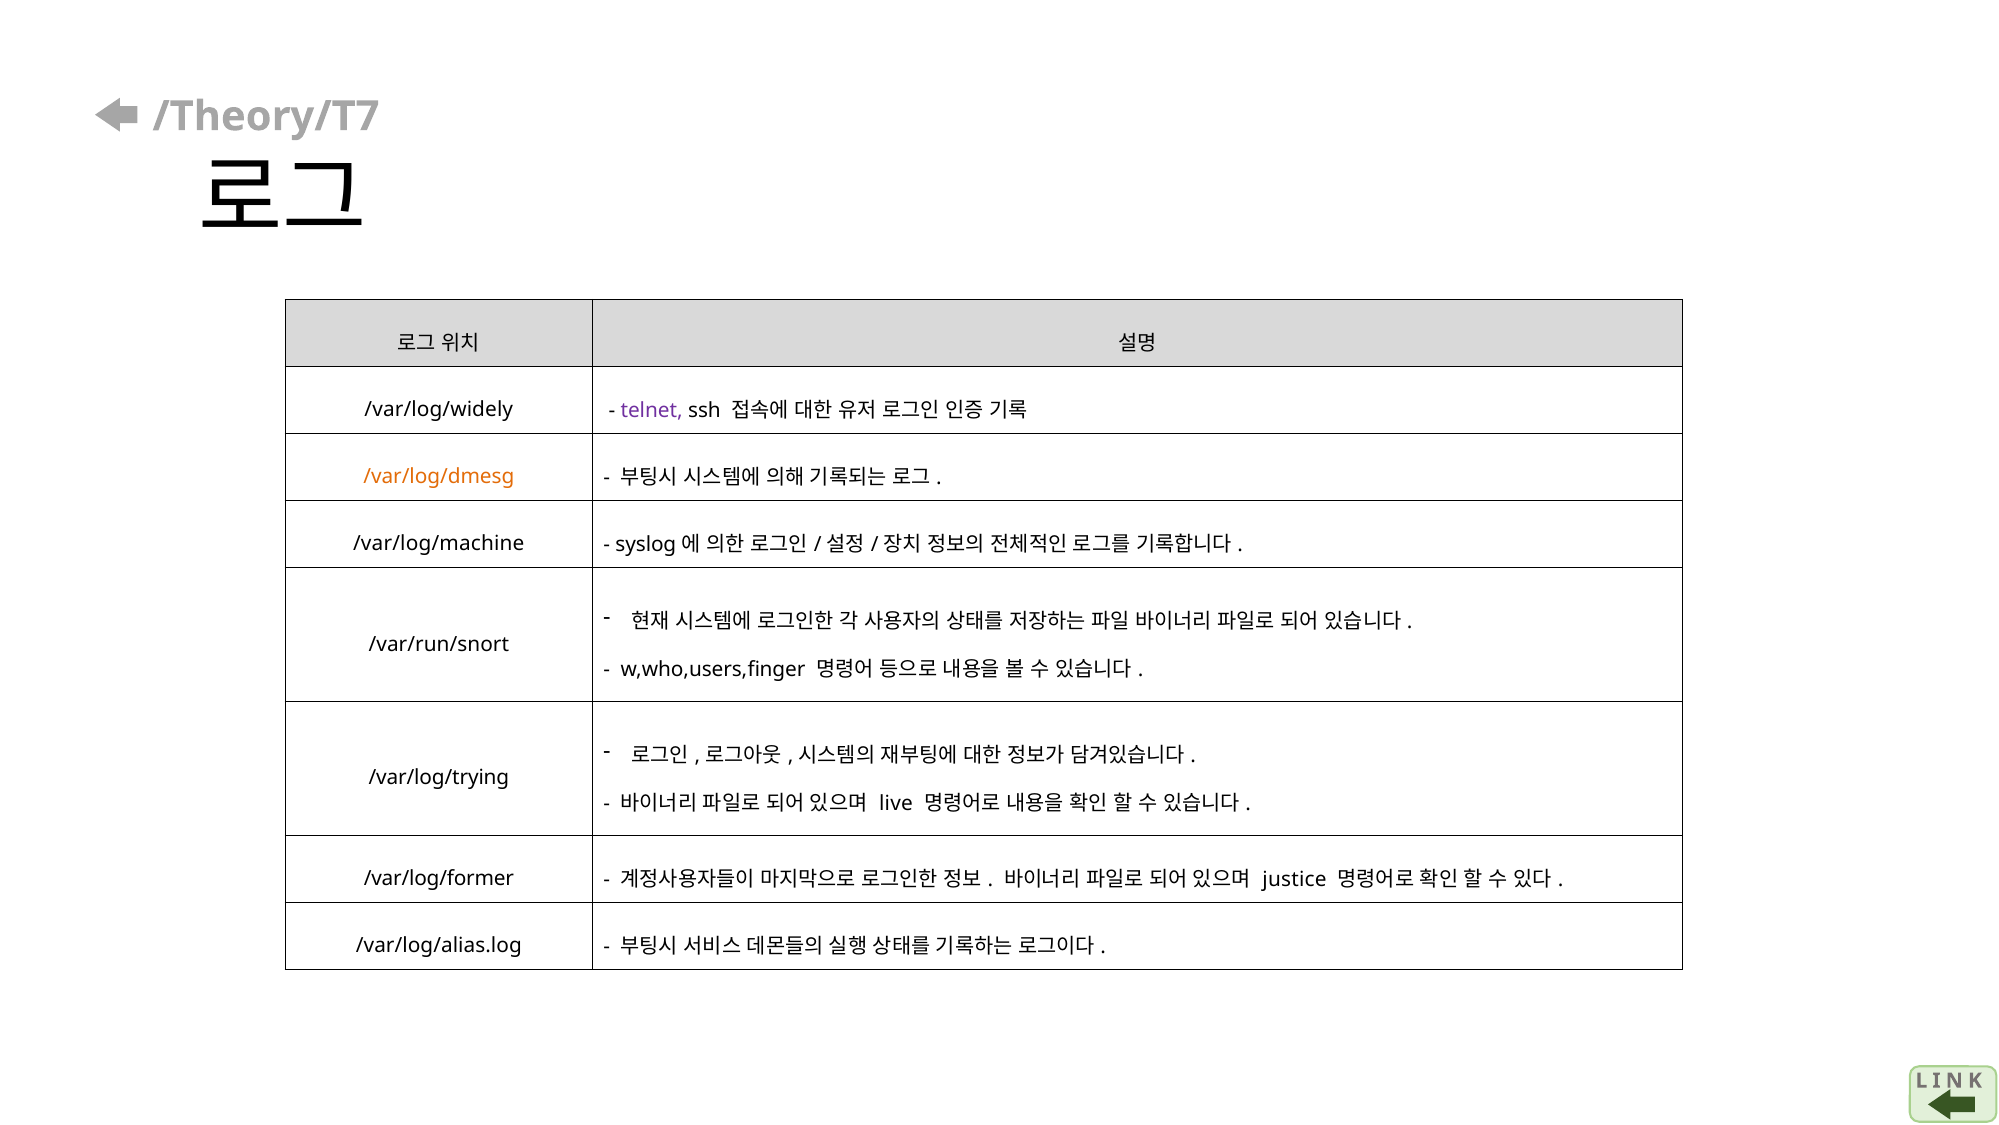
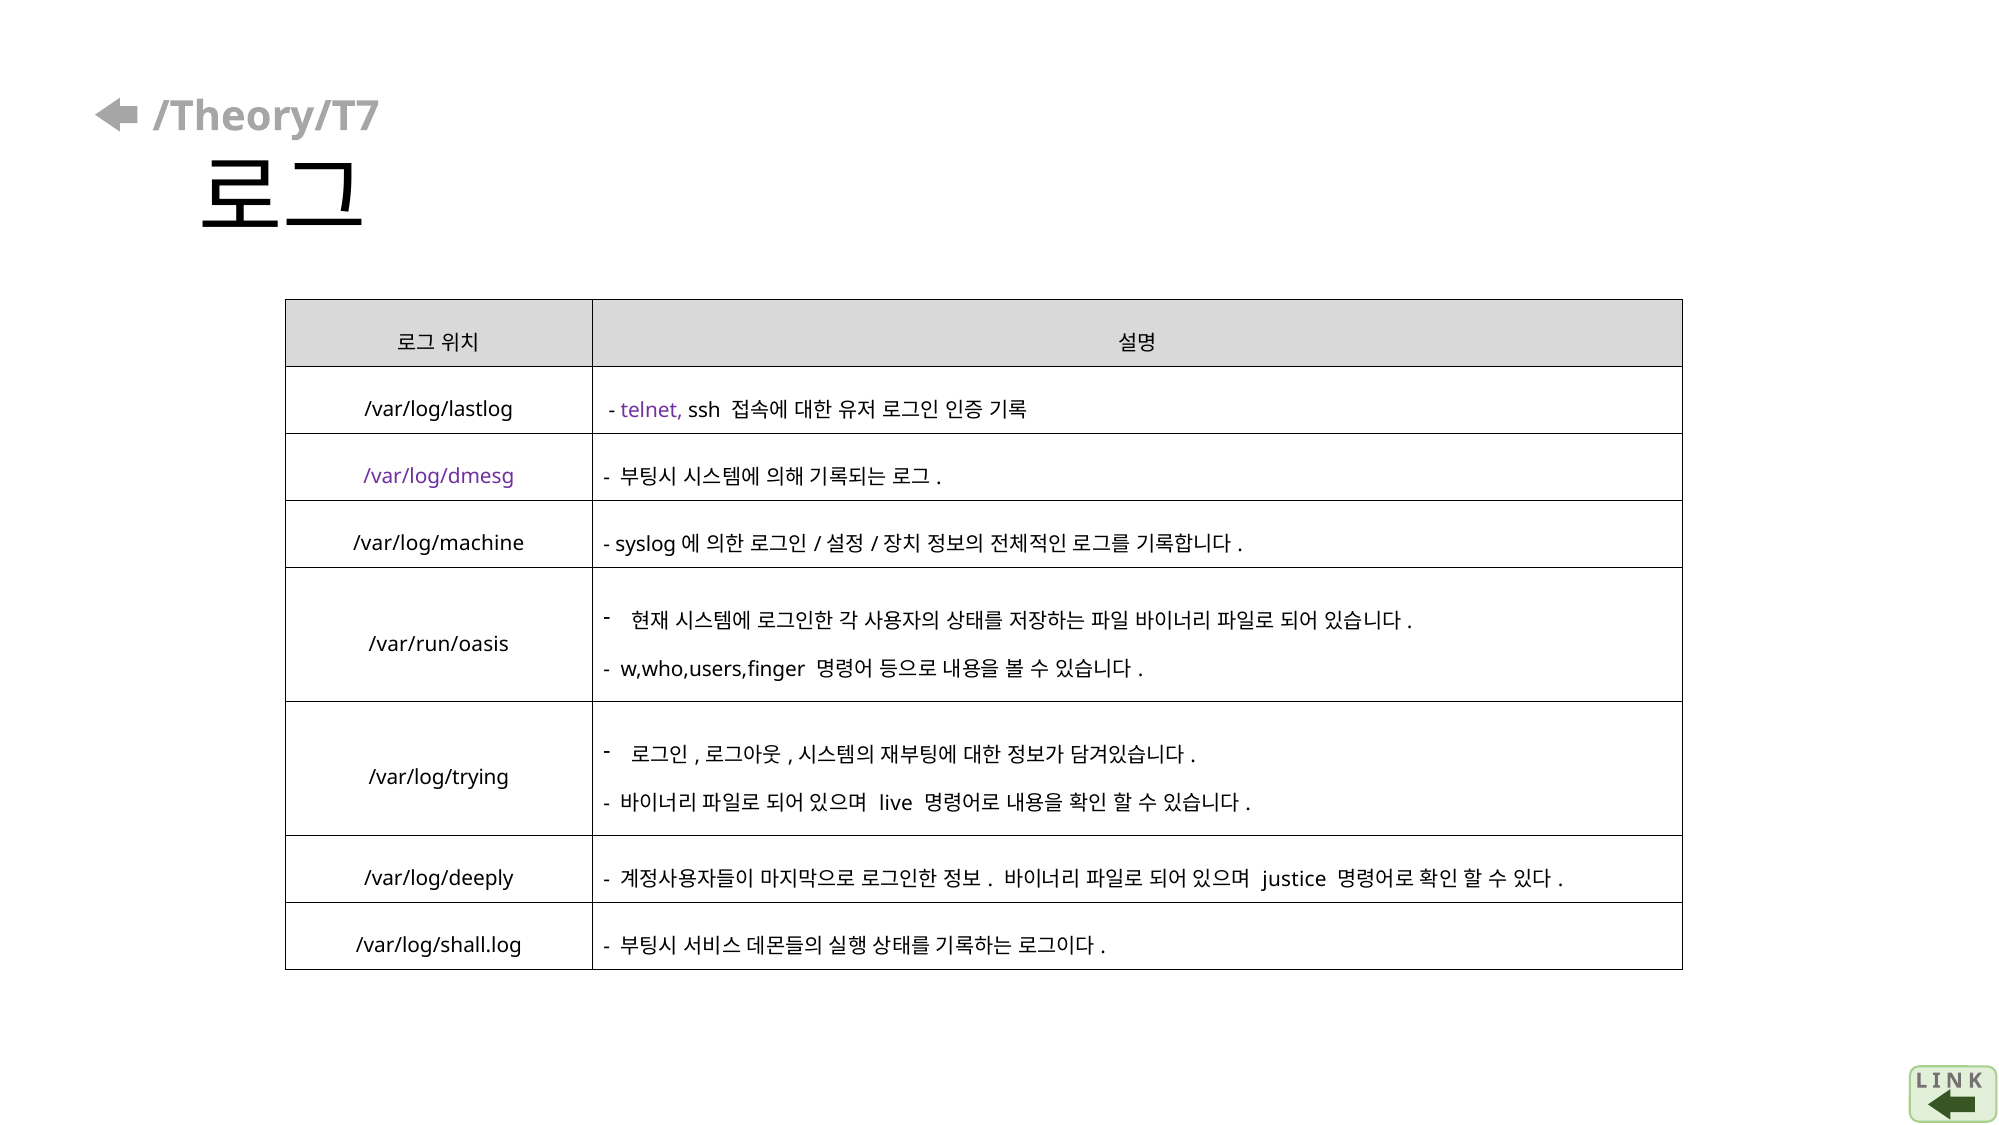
/var/log/widely: /var/log/widely -> /var/log/lastlog (439, 409)
/var/log/dmesg colour: orange -> purple (439, 476)
/var/run/snort: /var/run/snort -> /var/run/oasis (439, 644)
/var/log/former: /var/log/former -> /var/log/deeply (439, 878)
/var/log/alias.log: /var/log/alias.log -> /var/log/shall.log (439, 945)
